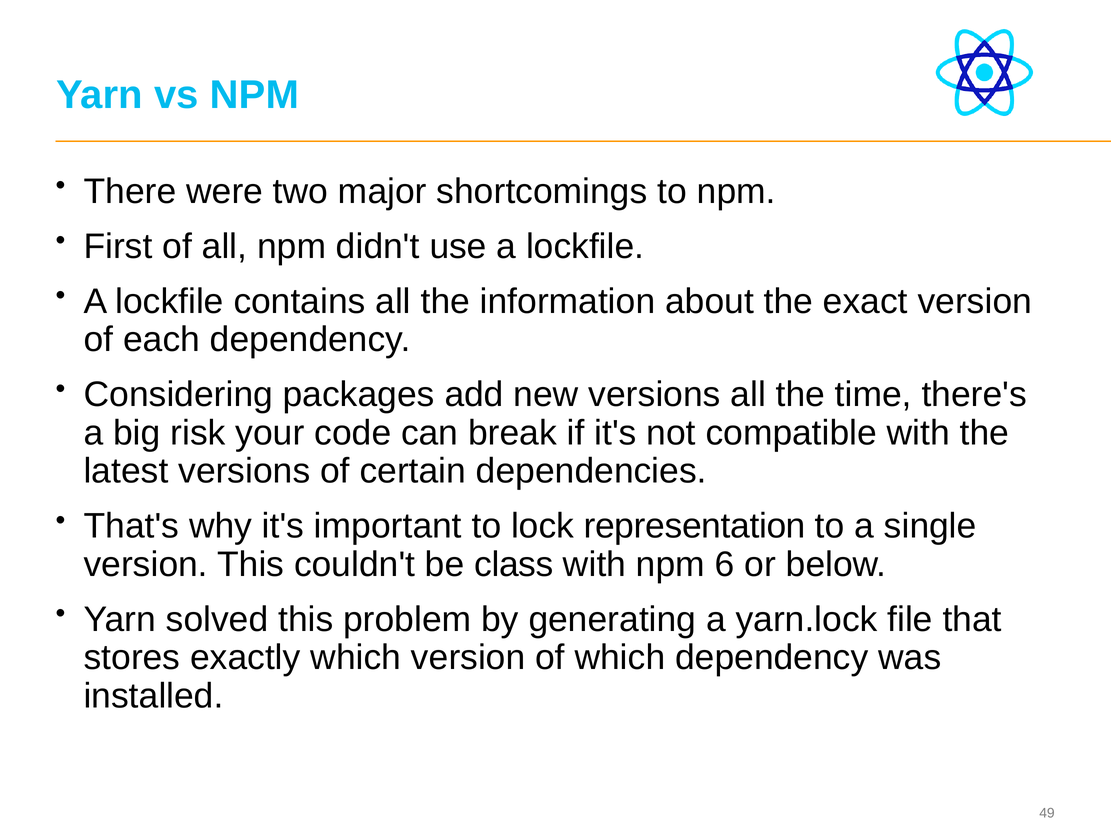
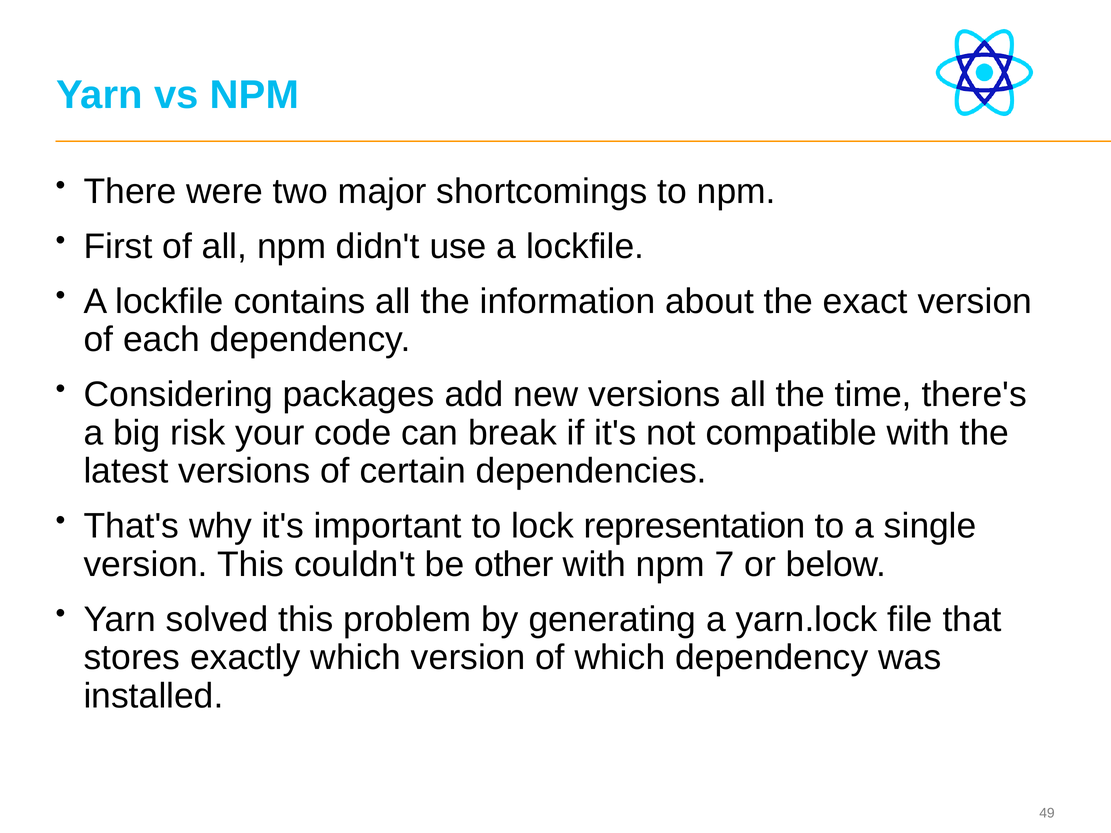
class: class -> other (514, 565)
6: 6 -> 7 (725, 565)
